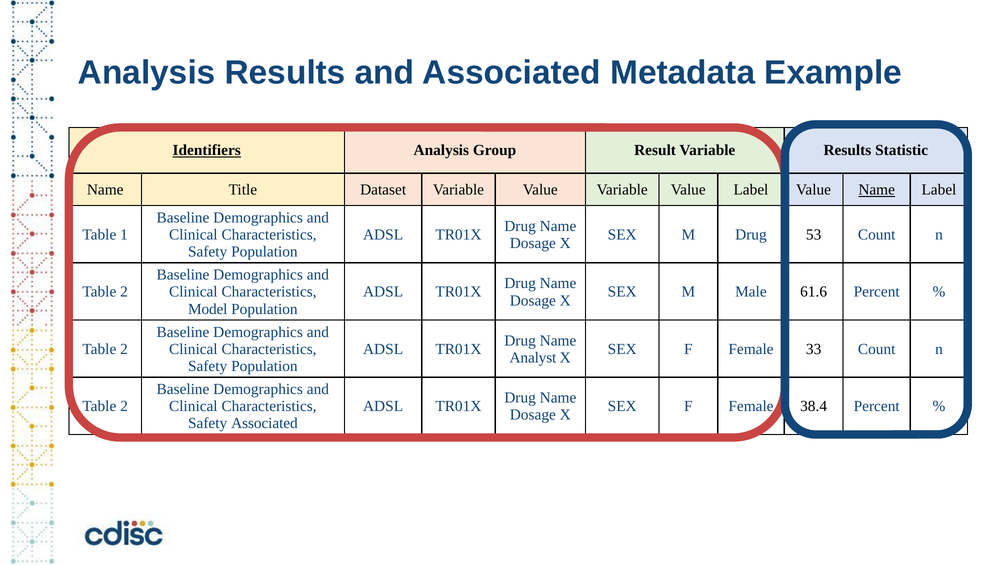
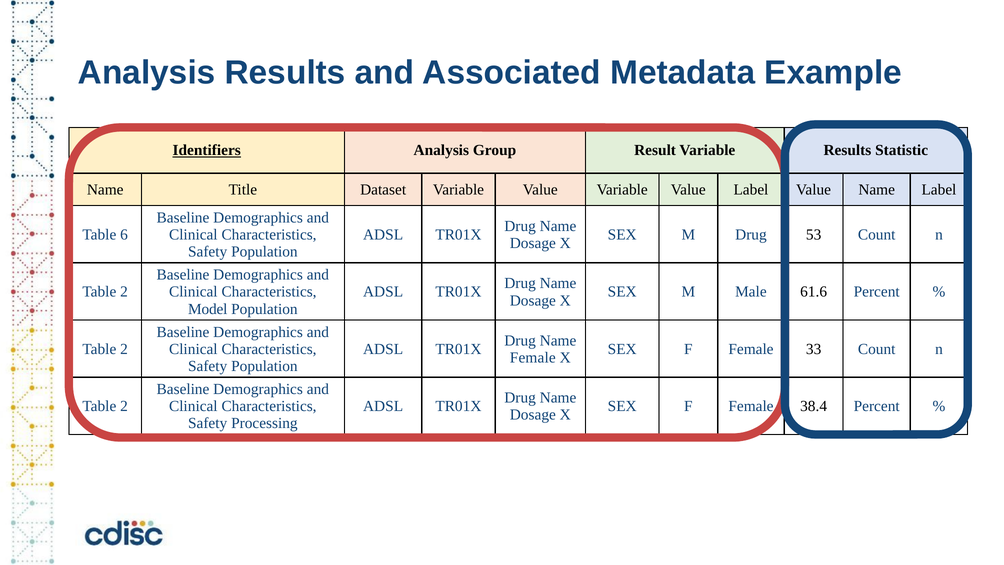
Name underline: present -> none (877, 190)
1: 1 -> 6 (124, 235)
Analyst: Analyst -> Female (533, 358)
Safety Associated: Associated -> Processing (264, 423)
